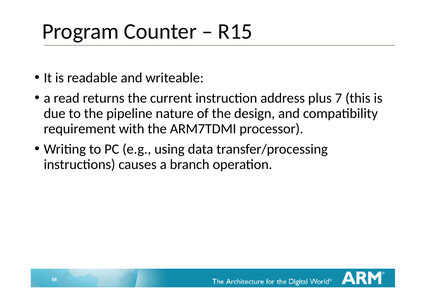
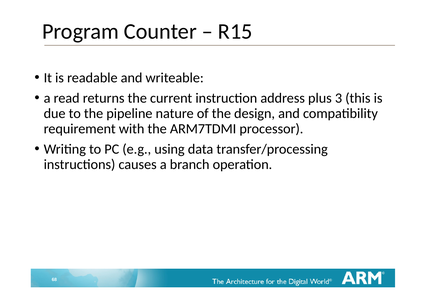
7: 7 -> 3 (339, 98)
